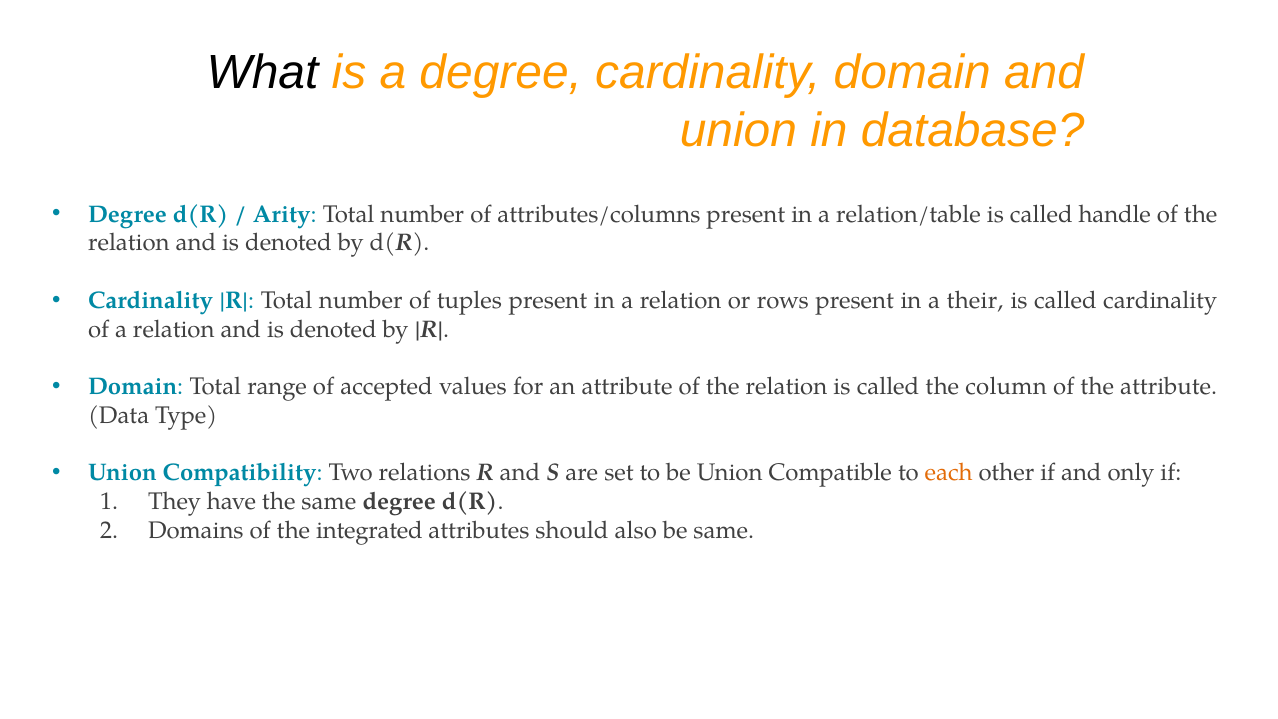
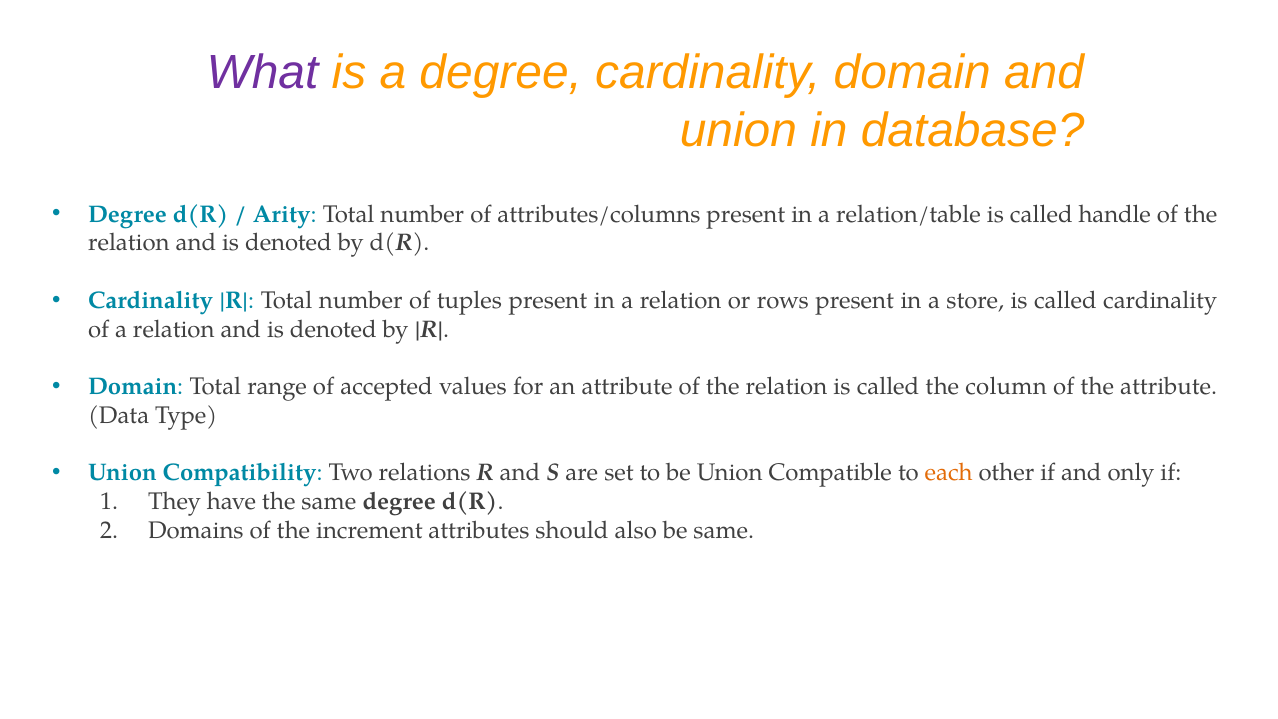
What colour: black -> purple (263, 73)
their: their -> store (975, 300)
integrated: integrated -> increment (369, 530)
